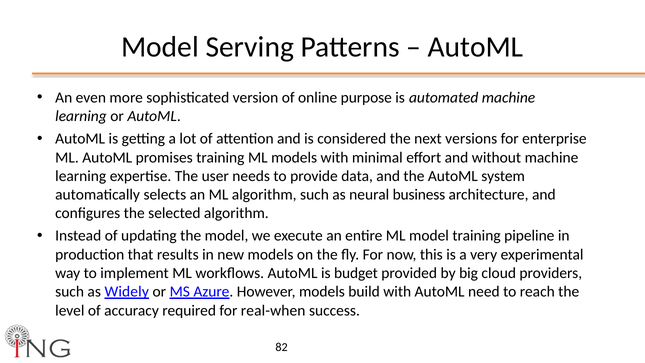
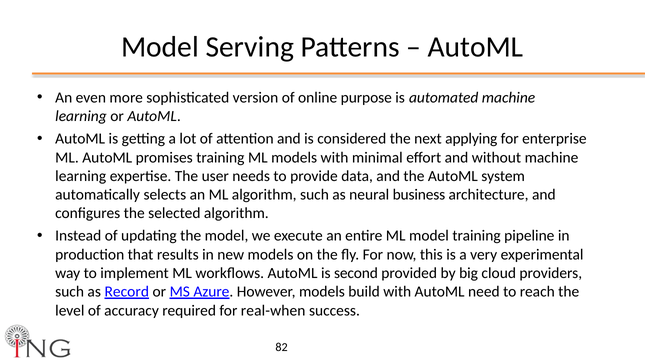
versions: versions -> applying (471, 139)
budget: budget -> second (356, 273)
Widely: Widely -> Record (127, 291)
